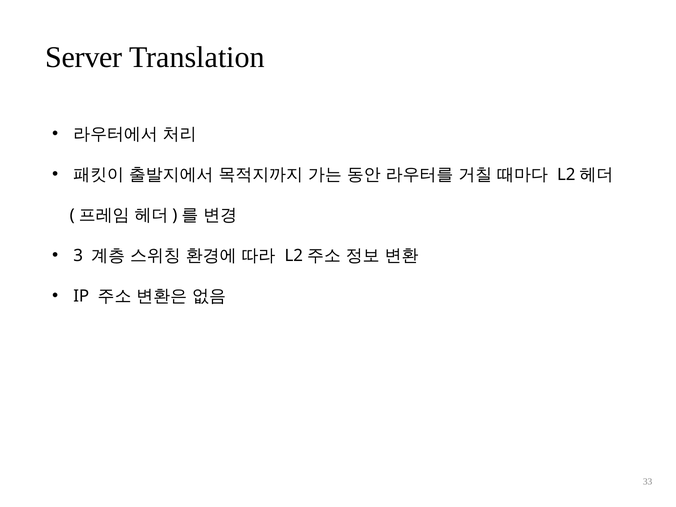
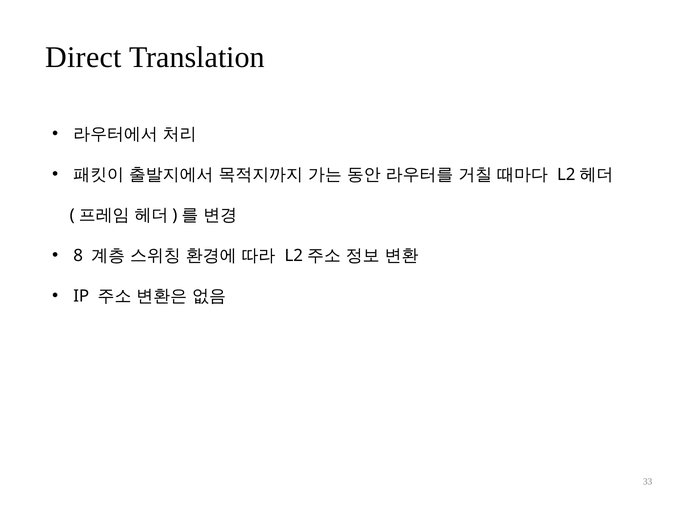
Server: Server -> Direct (84, 57)
3: 3 -> 8 (78, 256)
